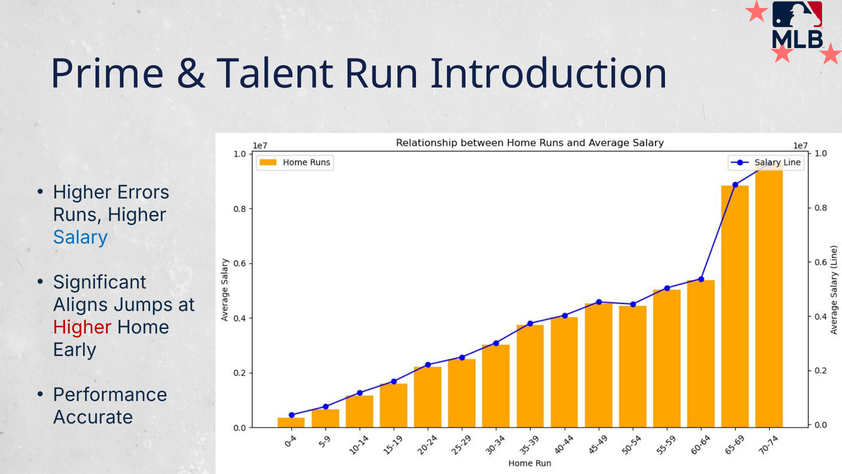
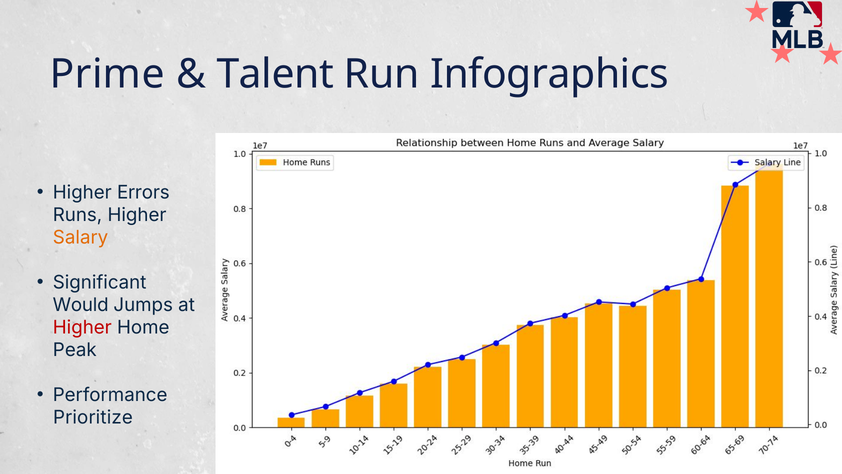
Introduction: Introduction -> Infographics (549, 74)
Salary colour: blue -> orange (81, 237)
Aligns: Aligns -> Would (81, 305)
Early: Early -> Peak (75, 350)
Accurate: Accurate -> Prioritize (93, 417)
